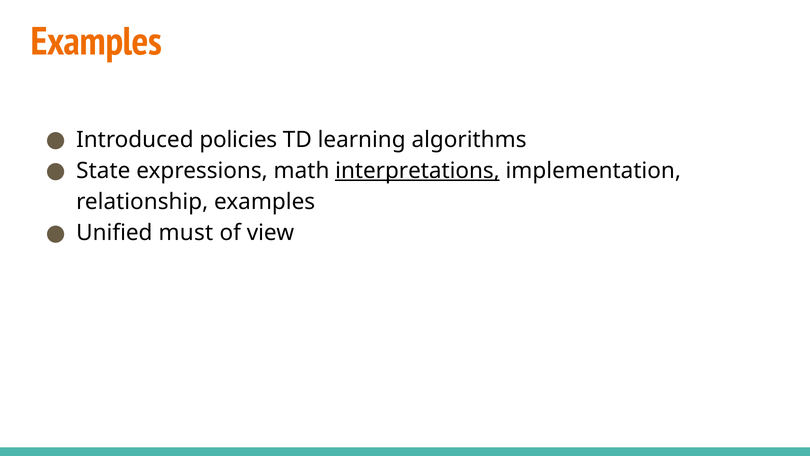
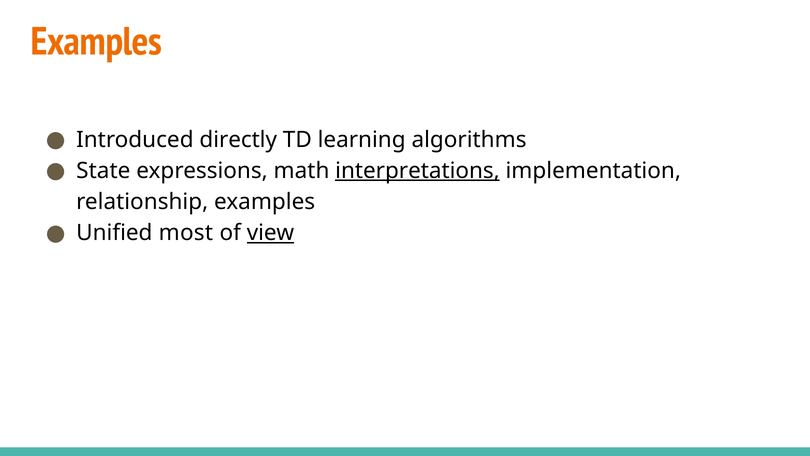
policies: policies -> directly (238, 139)
must: must -> most (186, 233)
view underline: none -> present (271, 233)
